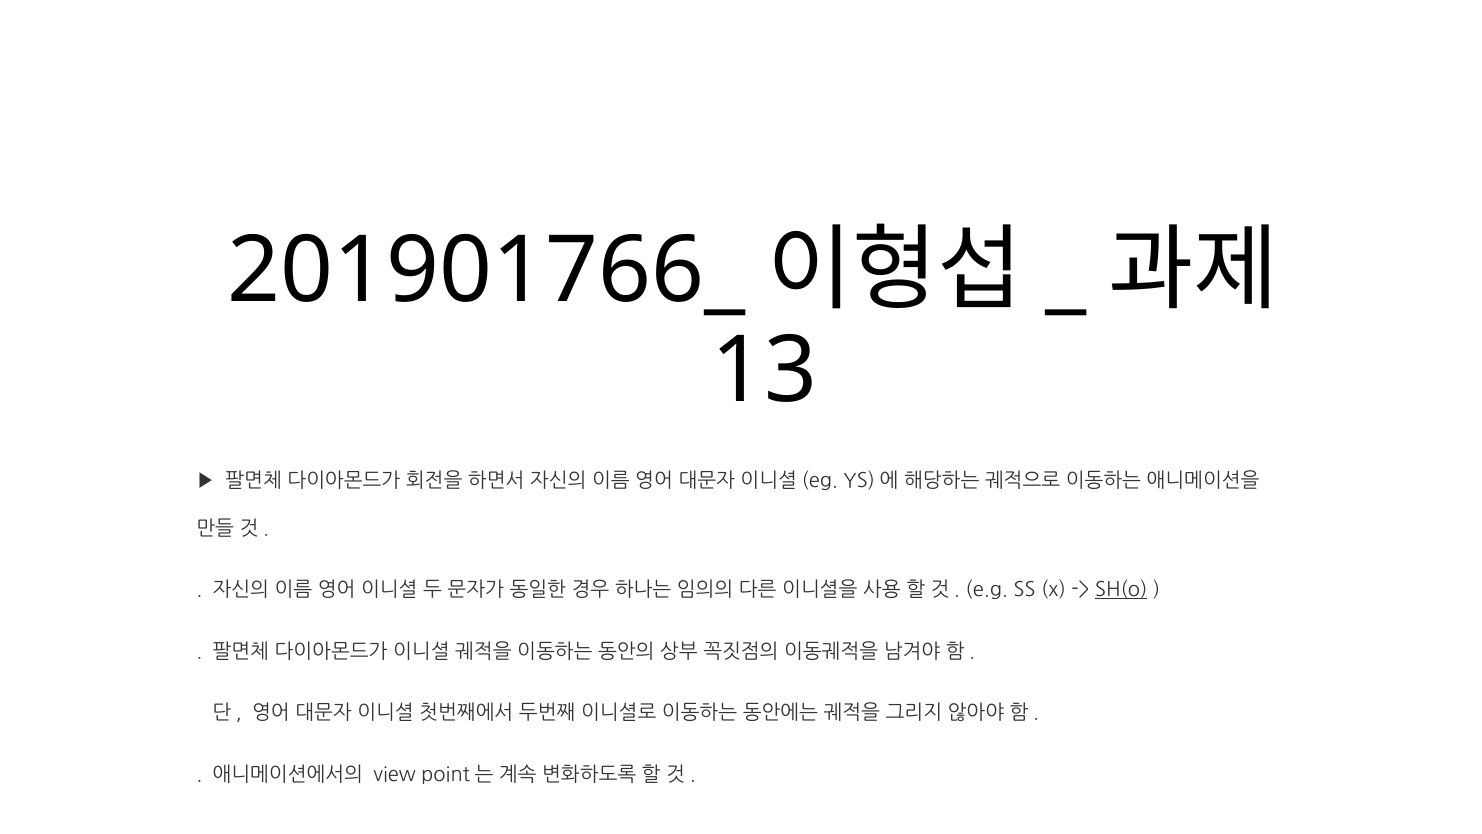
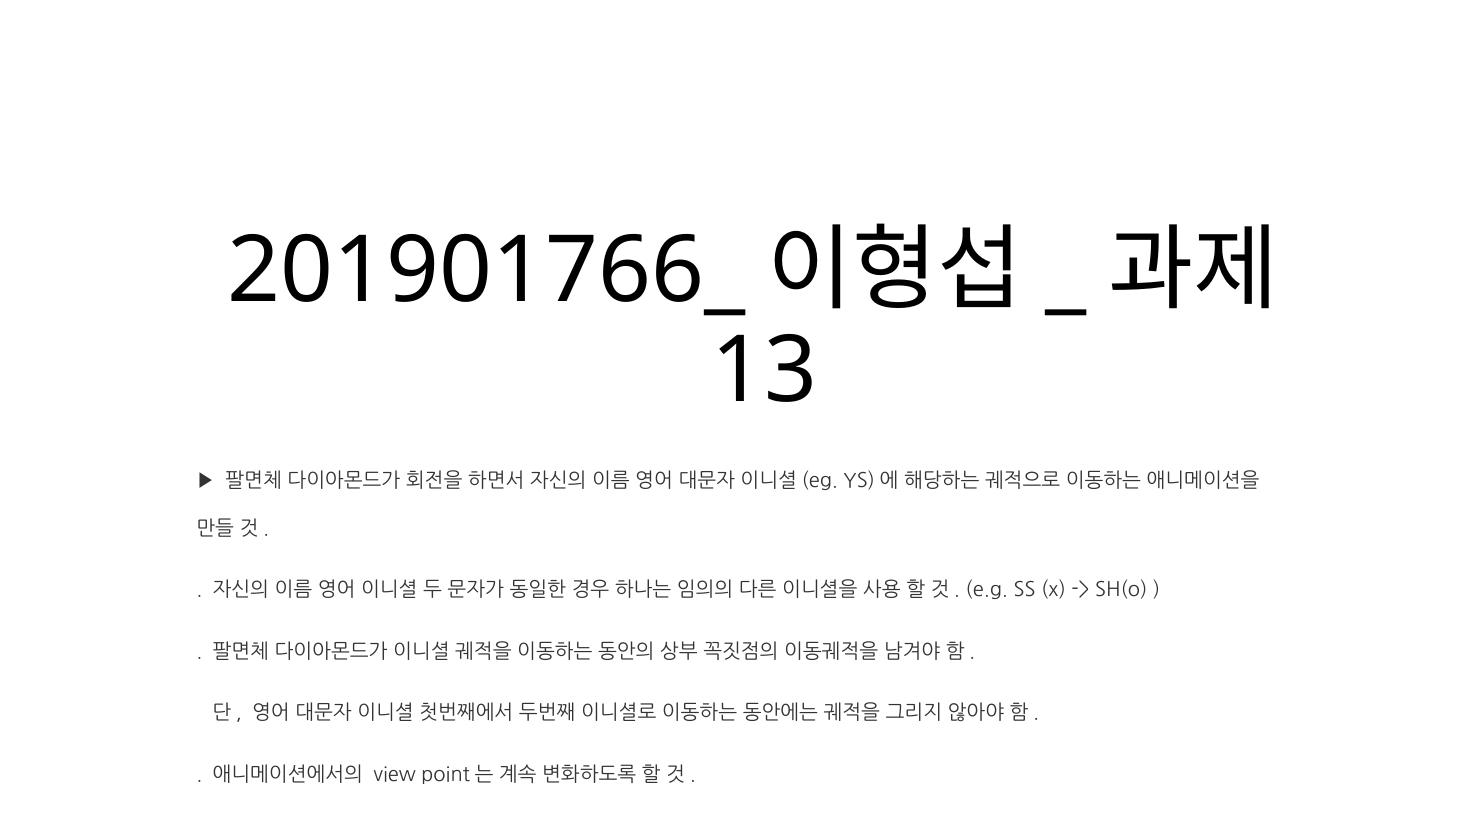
SH(o underline: present -> none (1121, 590)
